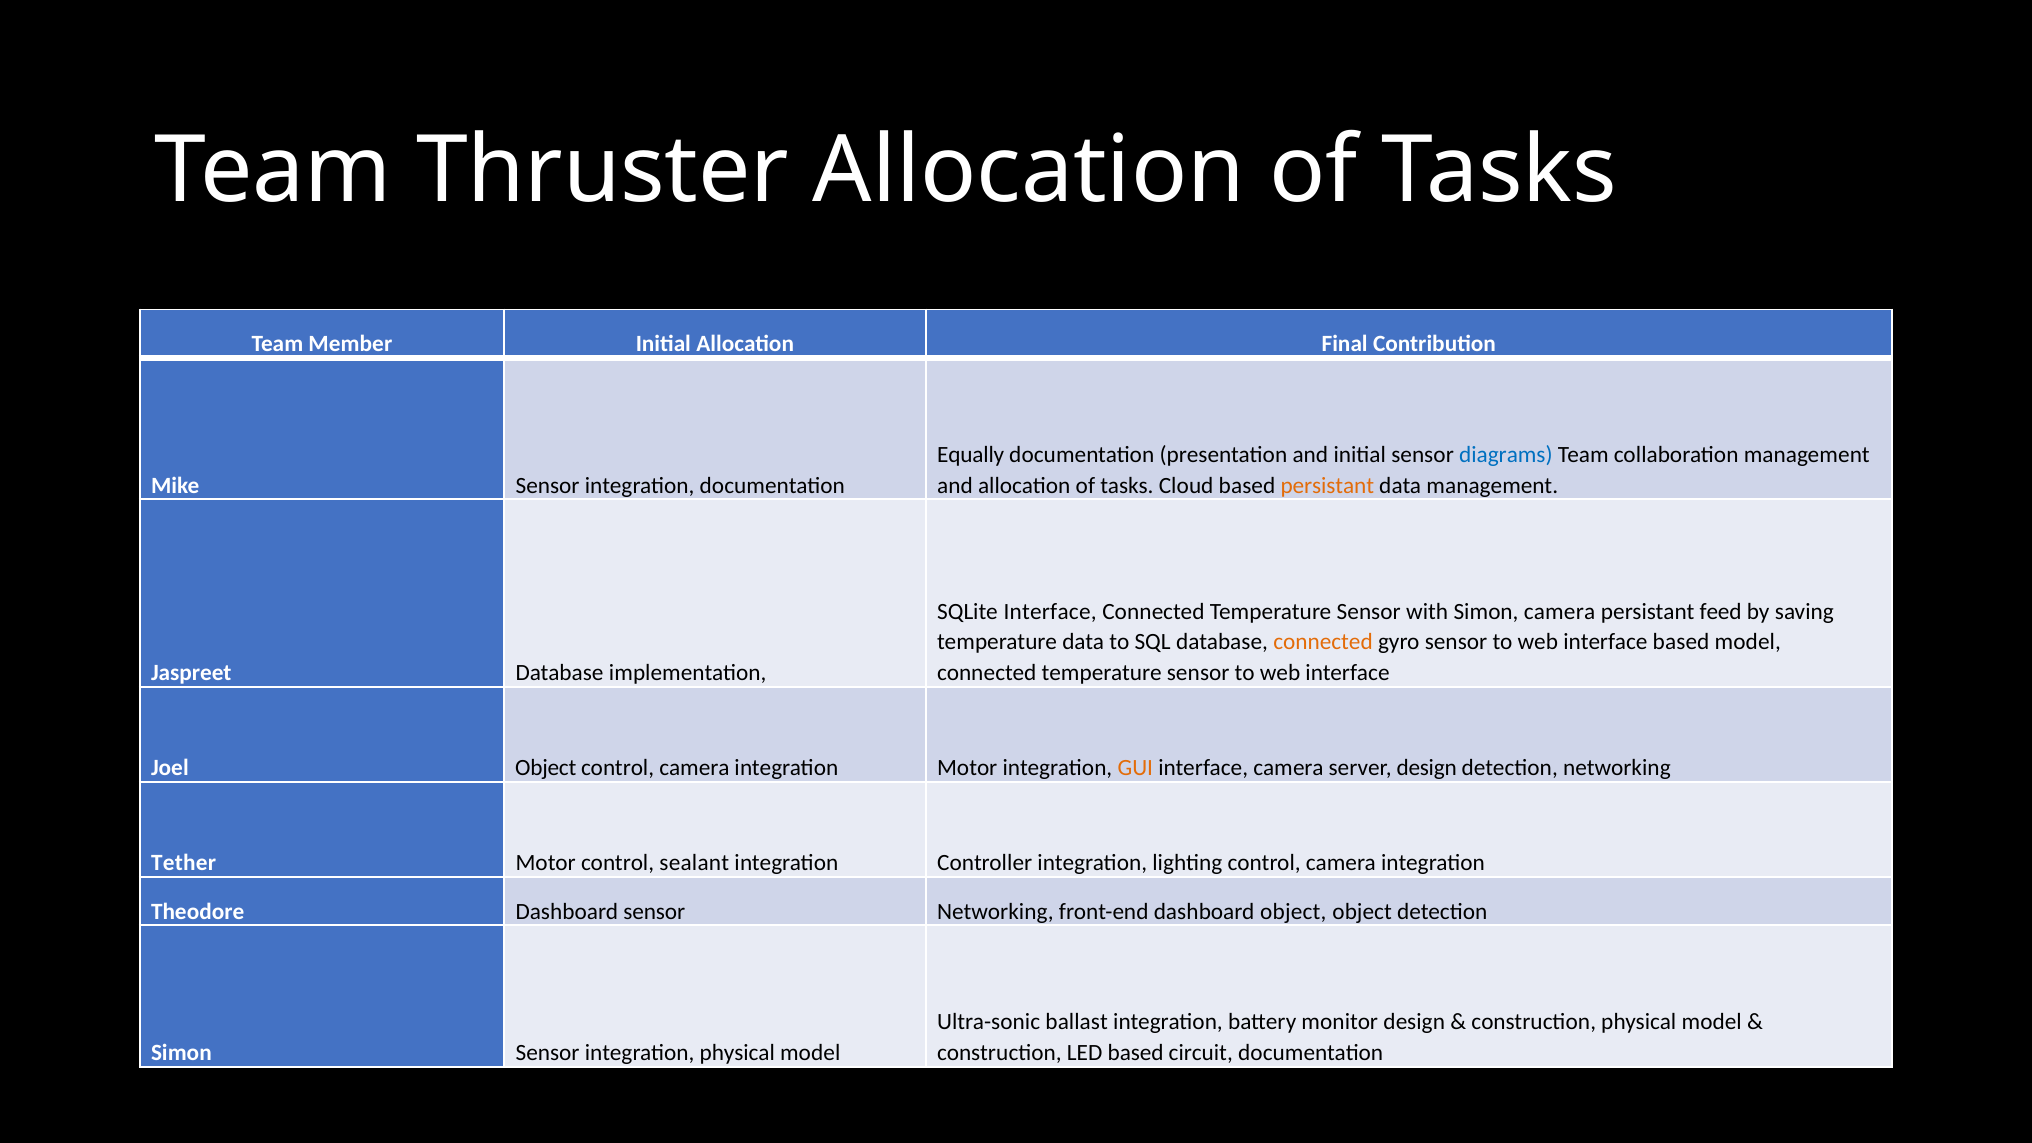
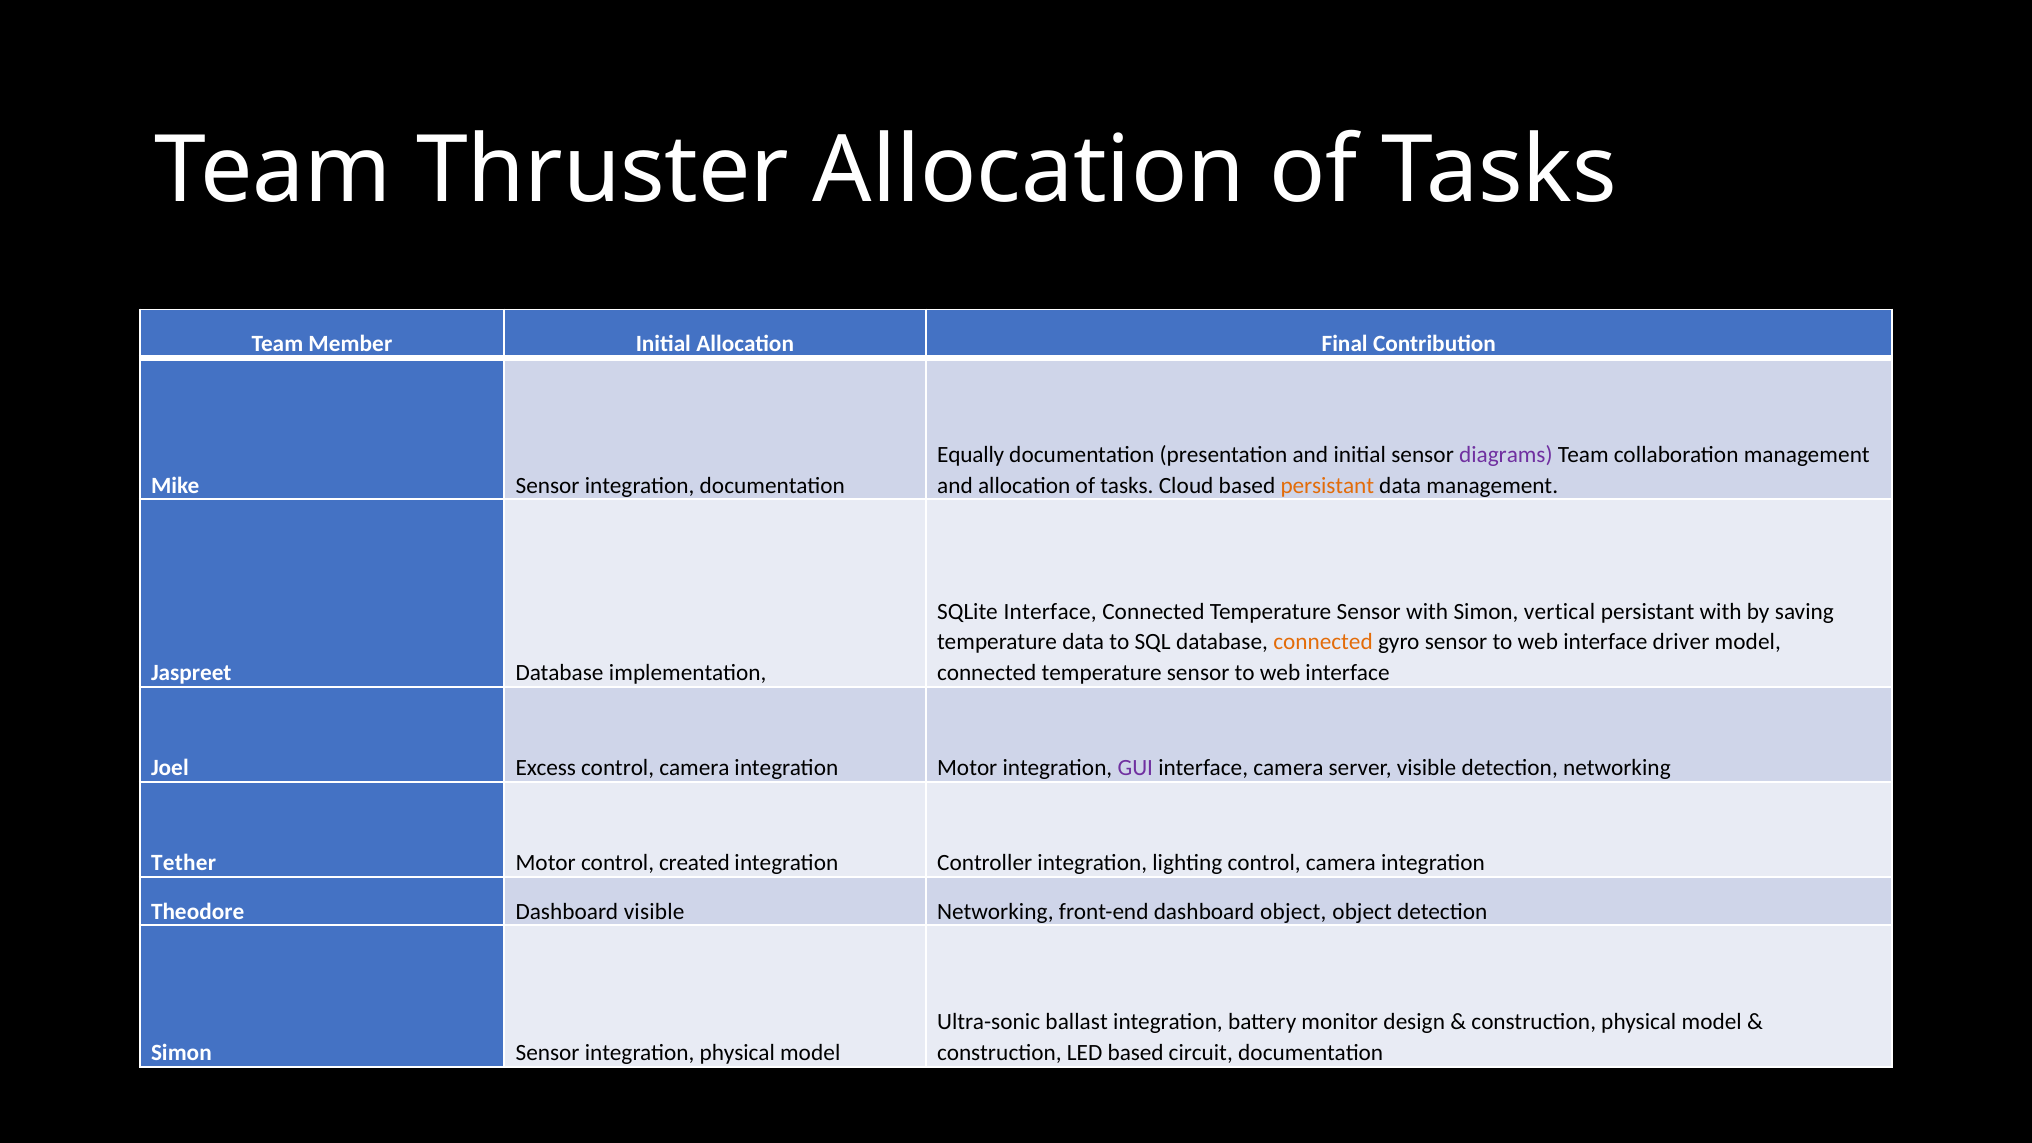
diagrams colour: blue -> purple (1506, 455)
Simon camera: camera -> vertical (1560, 611)
persistant feed: feed -> with (1721, 611)
interface based: based -> driver (1681, 642)
Joel Object: Object -> Excess (546, 768)
GUI colour: orange -> purple (1135, 768)
server design: design -> visible (1427, 768)
sealant: sealant -> created (695, 863)
Dashboard sensor: sensor -> visible (654, 911)
